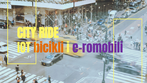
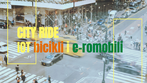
e-romobili colour: purple -> green (98, 48)
